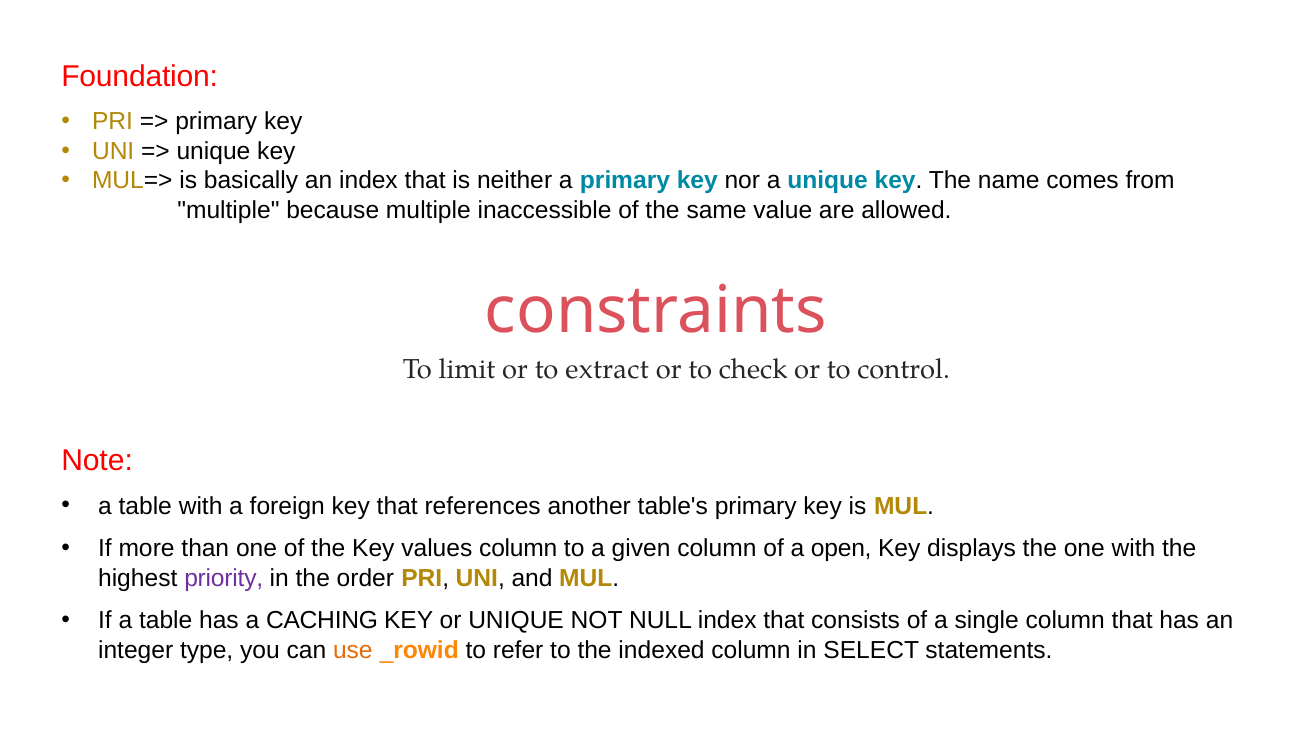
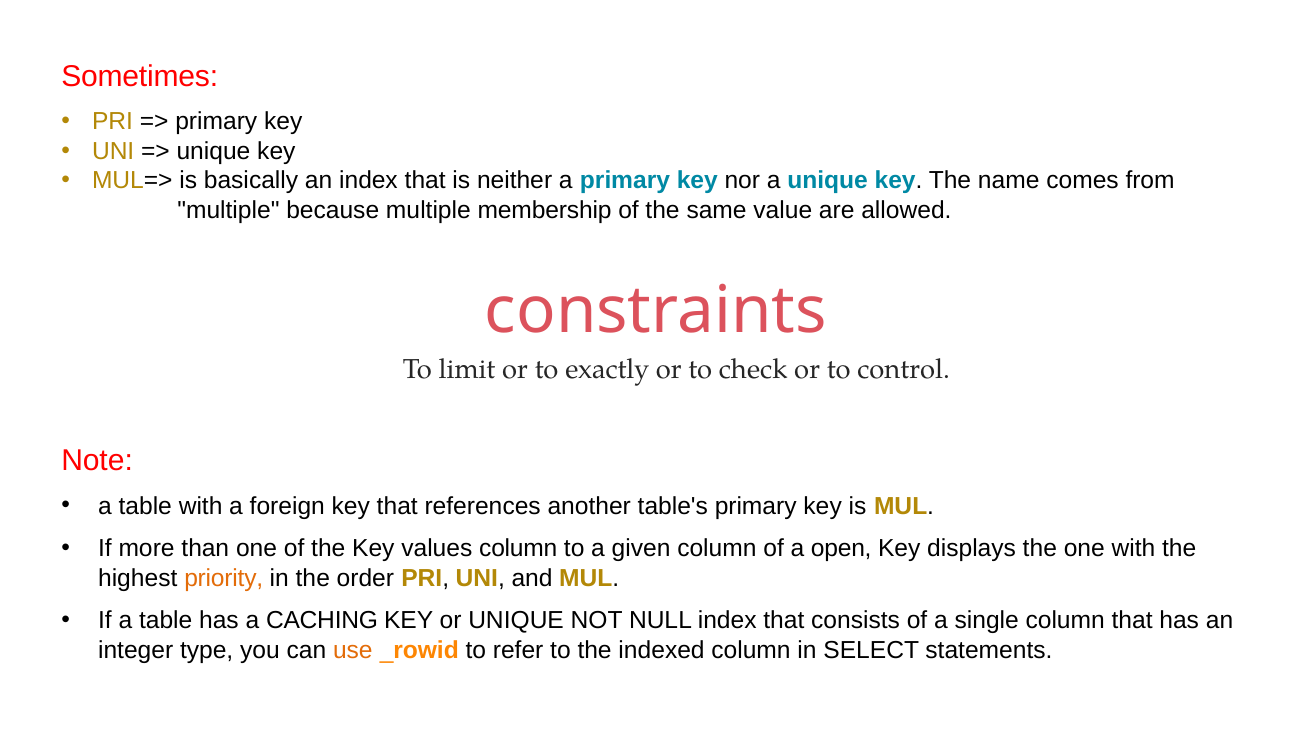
Foundation: Foundation -> Sometimes (140, 76)
inaccessible: inaccessible -> membership (545, 210)
extract: extract -> exactly (607, 369)
priority colour: purple -> orange (224, 578)
